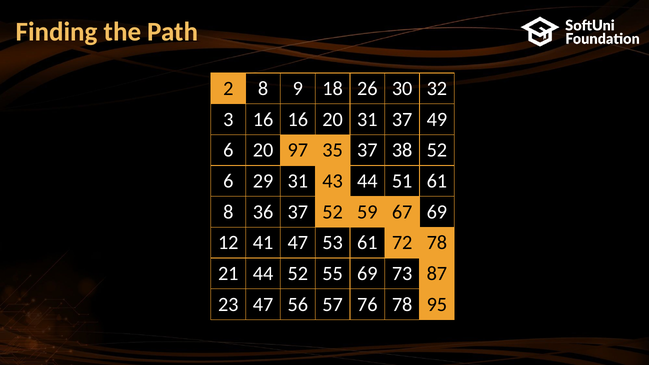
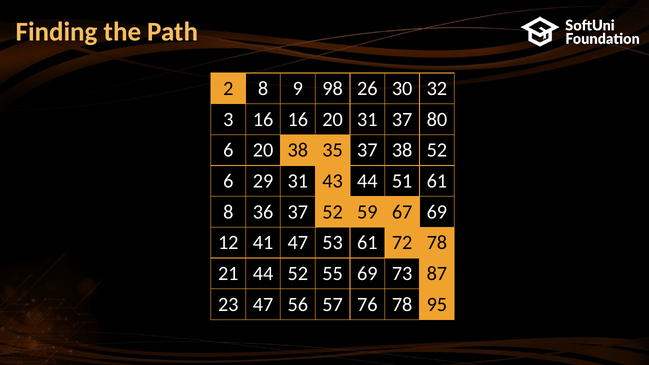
18: 18 -> 98 (333, 89)
49: 49 -> 80 (437, 120)
20 97: 97 -> 38 (298, 150)
